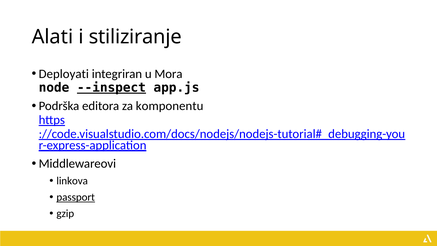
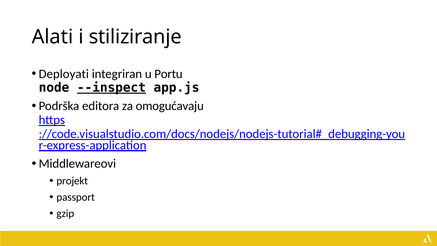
Mora: Mora -> Portu (169, 74)
komponentu: komponentu -> omogućavaju (170, 106)
linkova: linkova -> projekt (72, 181)
passport underline: present -> none (76, 197)
